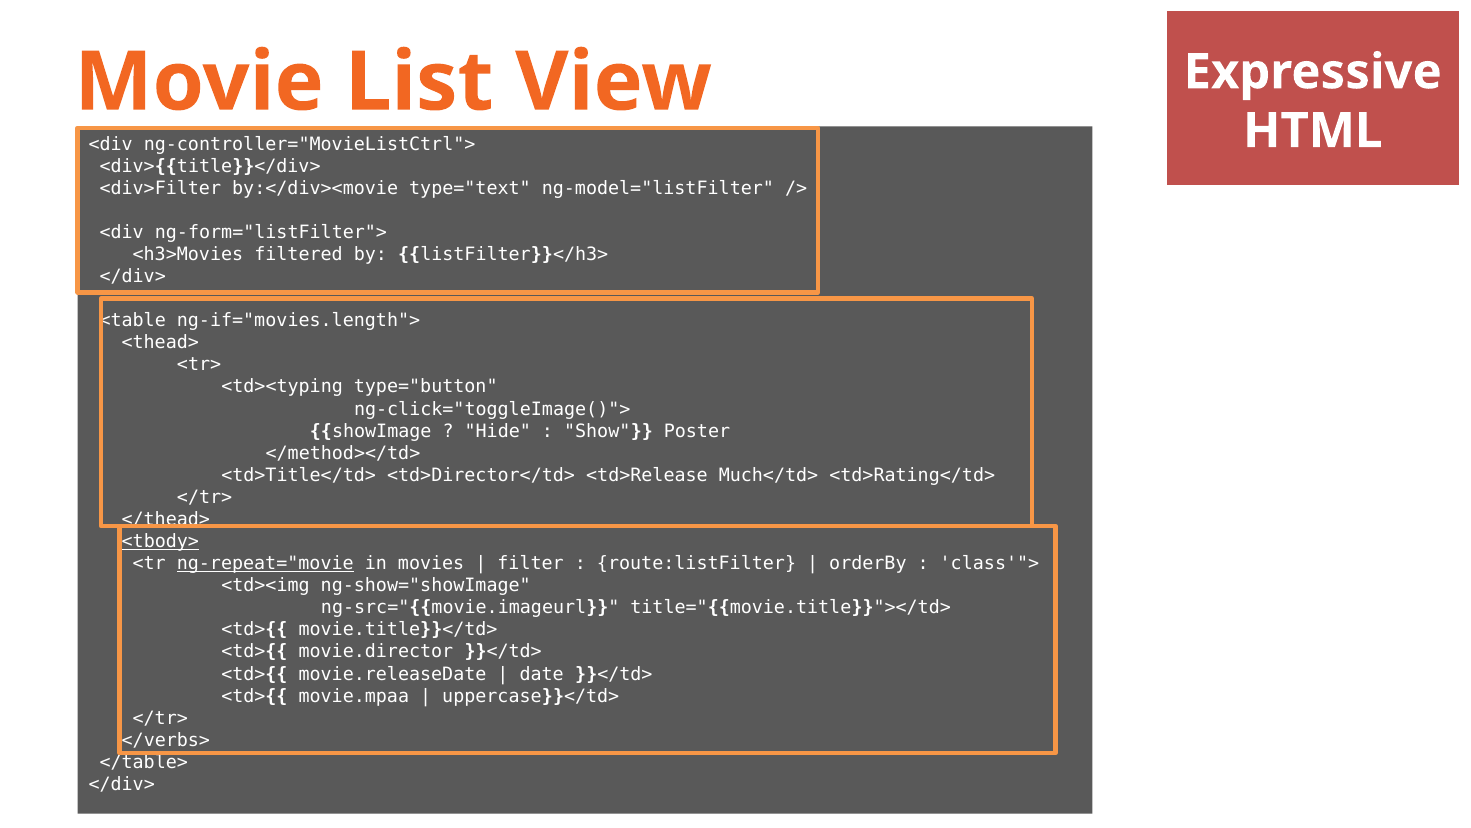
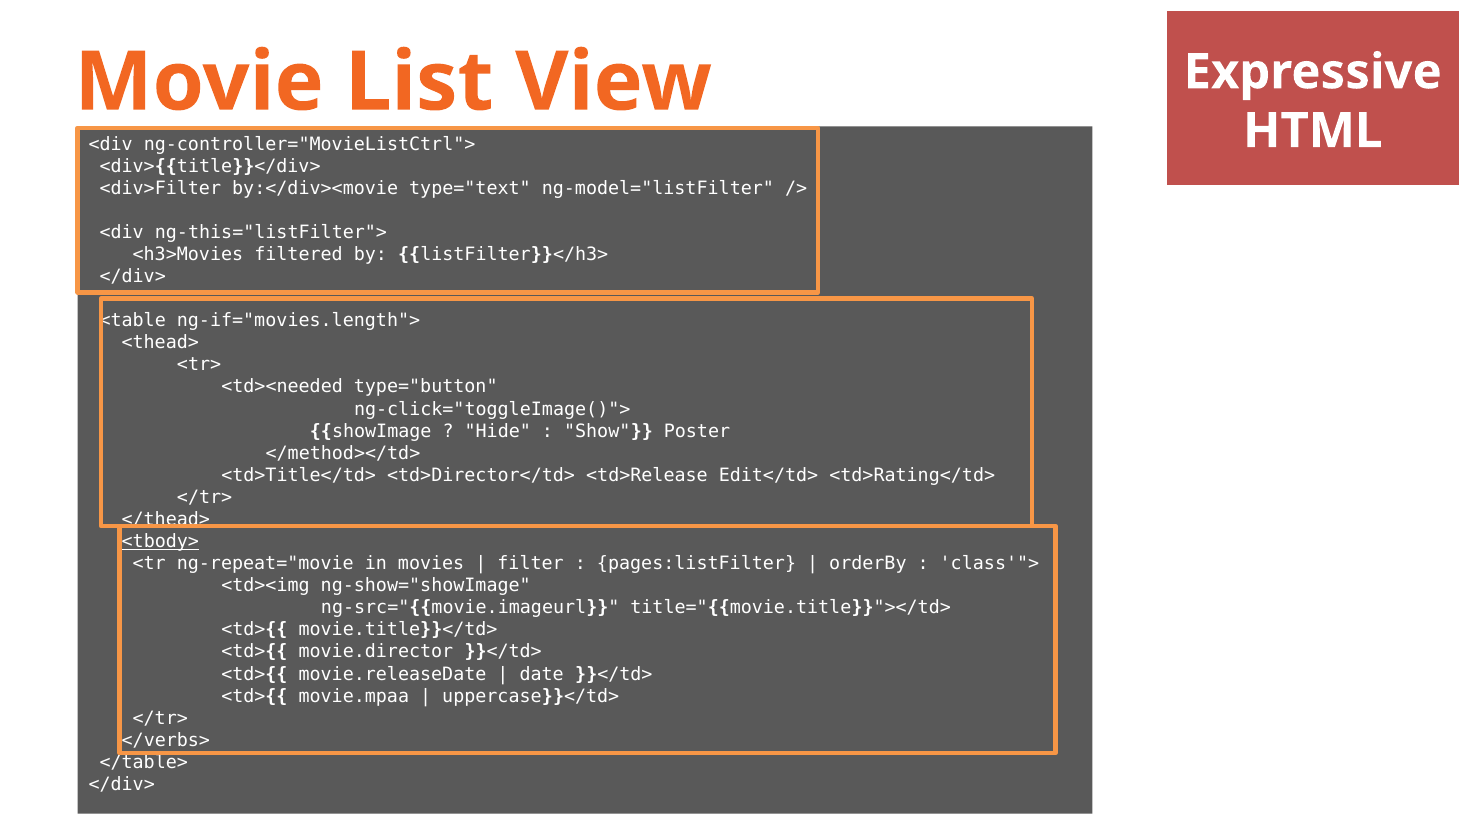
ng-form="listFilter">: ng-form="listFilter"> -> ng-this="listFilter"> (271, 232)
<td><typing: <td><typing -> <td><needed (282, 387)
Much</td>: Much</td> -> Edit</td> (769, 475)
ng-repeat="movie underline: present -> none (265, 563)
route:listFilter: route:listFilter -> pages:listFilter (697, 563)
